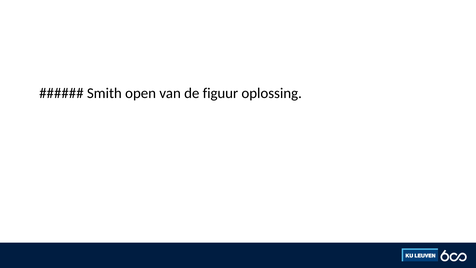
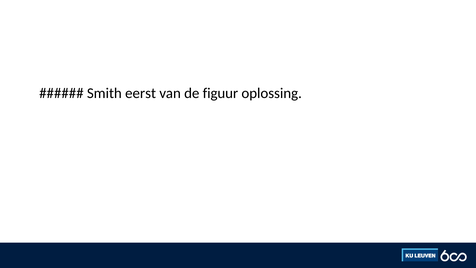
open: open -> eerst (141, 93)
